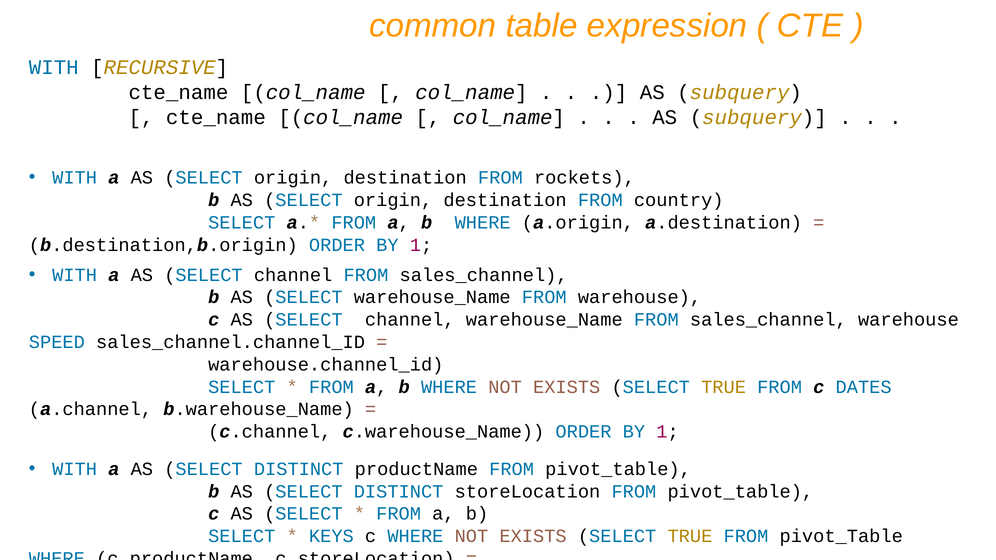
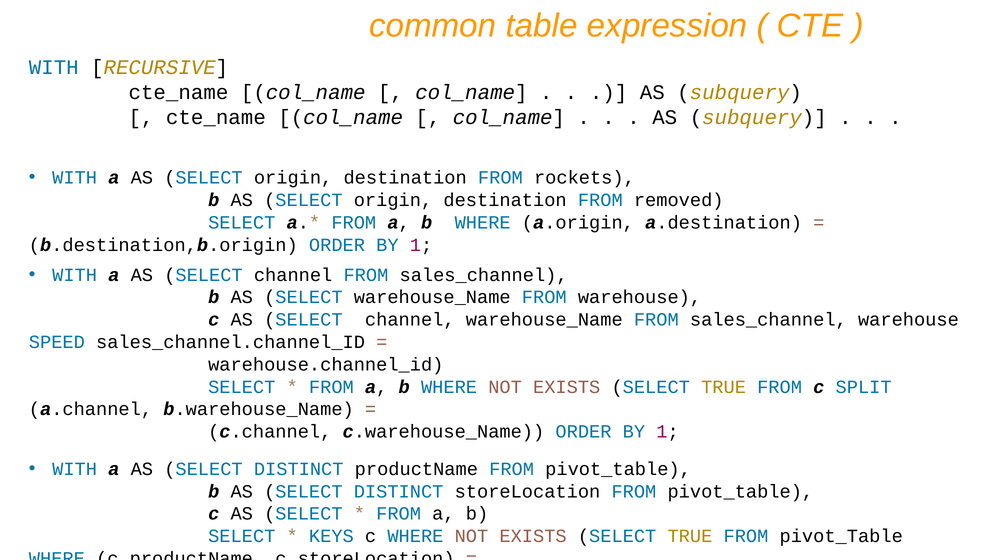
country: country -> removed (679, 200)
DATES: DATES -> SPLIT (864, 387)
